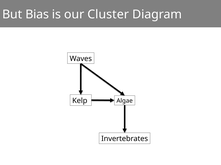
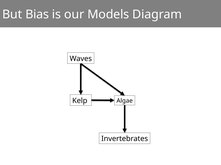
Cluster: Cluster -> Models (108, 14)
